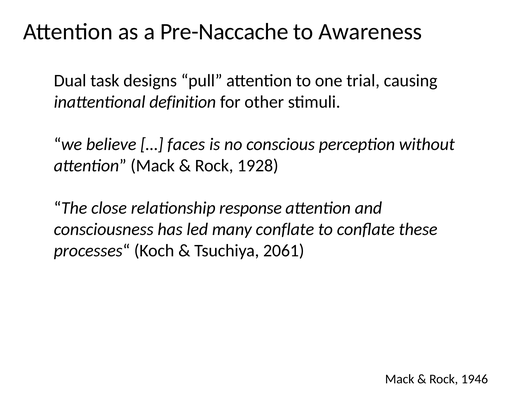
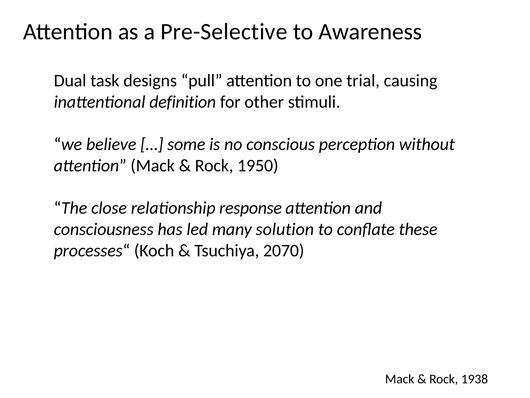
Pre-Naccache: Pre-Naccache -> Pre-Selective (224, 32)
faces: faces -> some (186, 144)
1928: 1928 -> 1950 (258, 165)
many conflate: conflate -> solution (285, 229)
2061: 2061 -> 2070 (284, 250)
1946: 1946 -> 1938 (475, 379)
